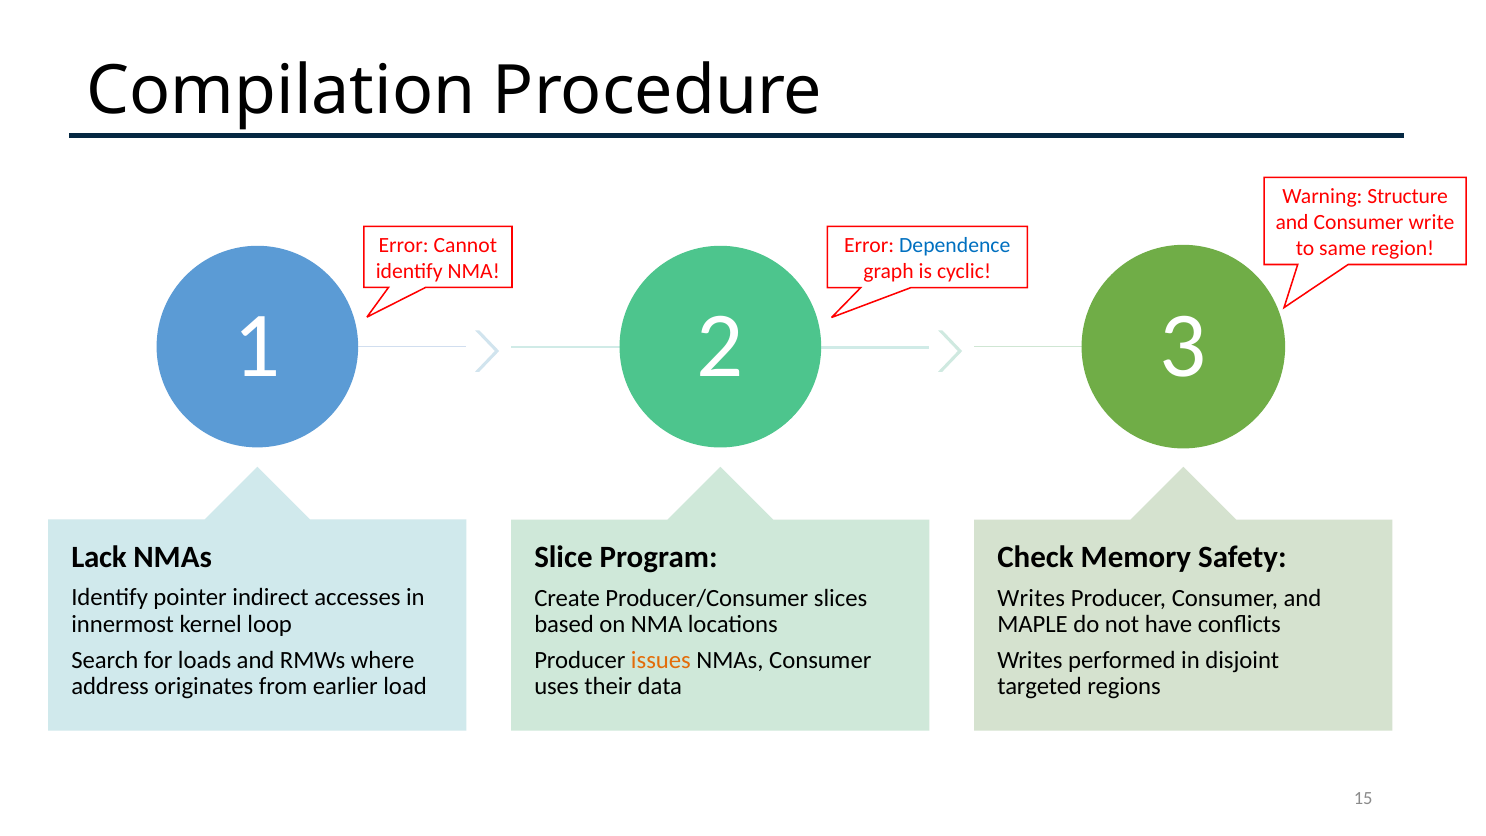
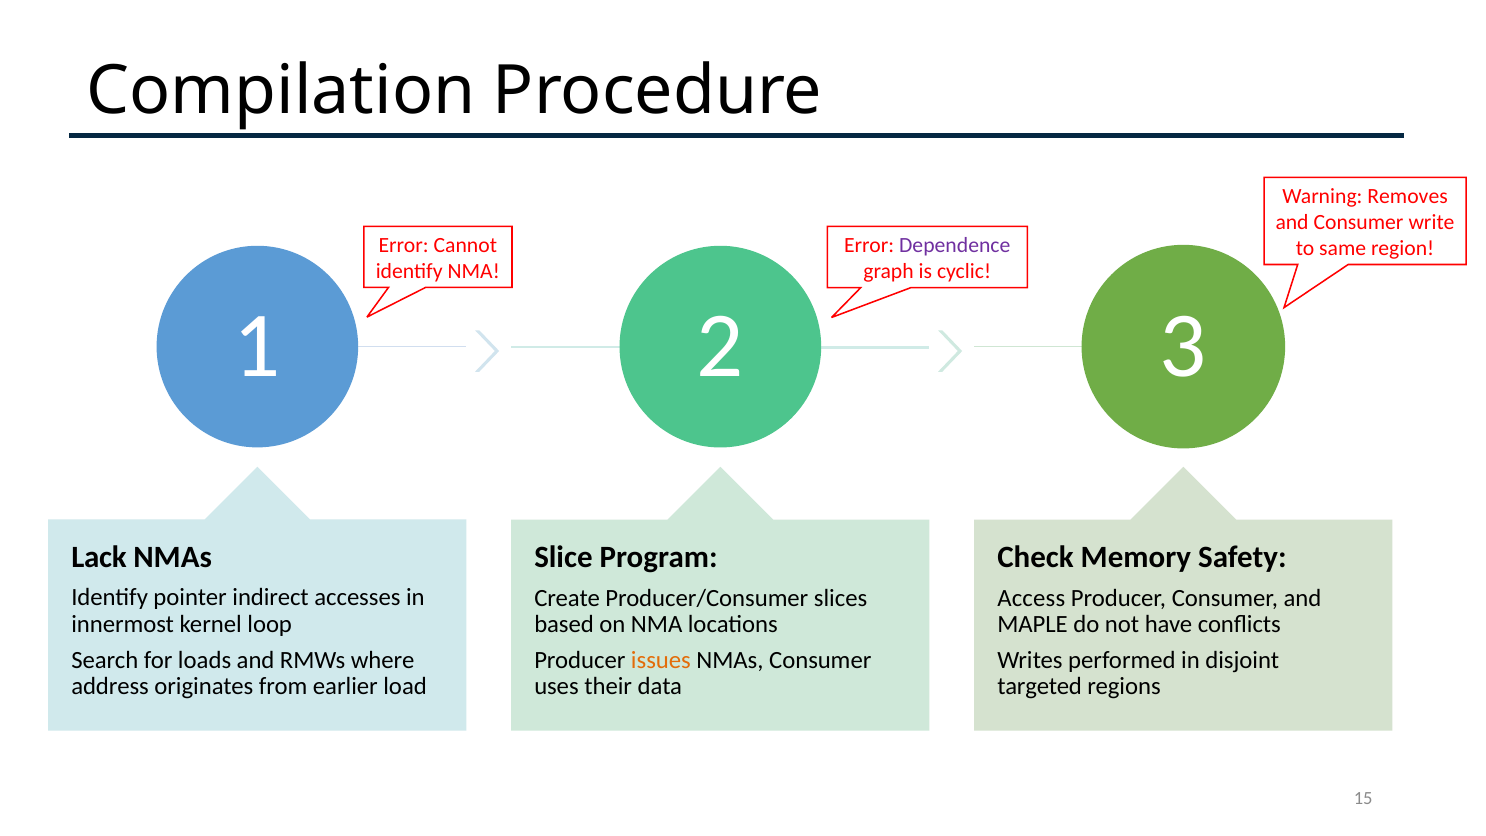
Structure: Structure -> Removes (1408, 196)
Dependence colour: blue -> purple (955, 245)
Writes: Writes -> Access (1031, 598)
